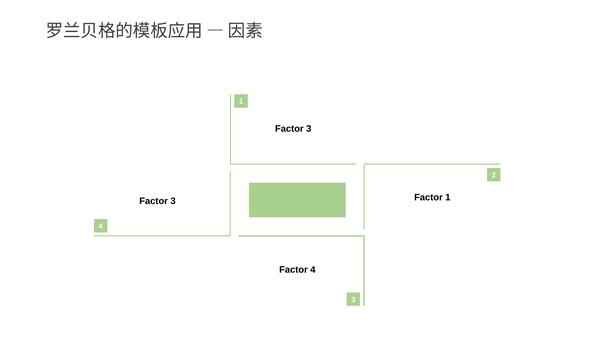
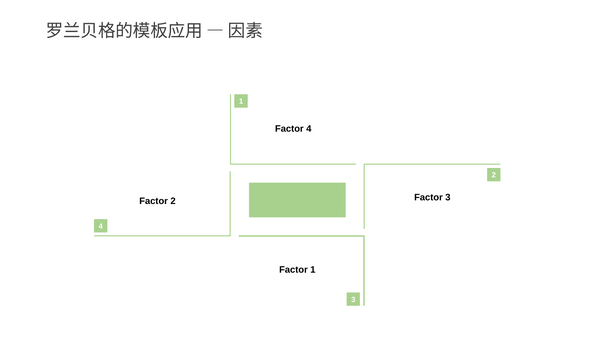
3: 3 -> 4 (309, 129)
Factor 1: 1 -> 3 (448, 197)
3: 3 -> 2 (173, 201)
Factor 4: 4 -> 1 (313, 270)
